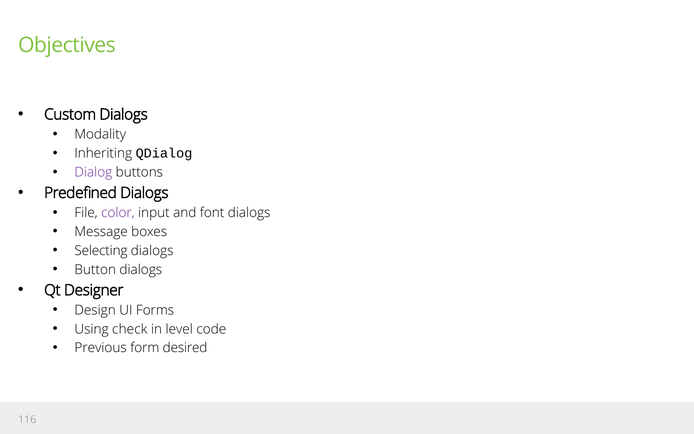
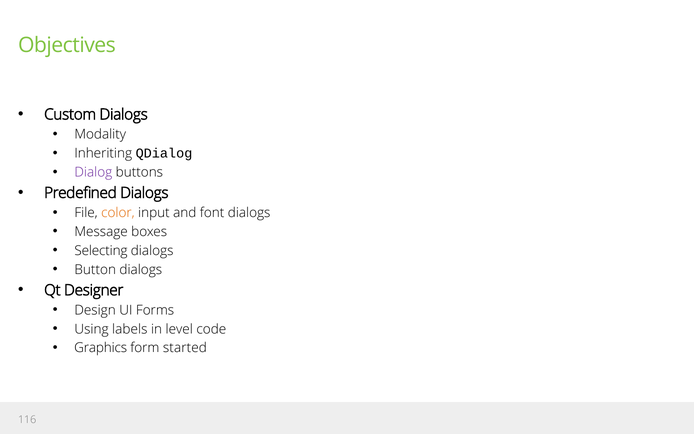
color colour: purple -> orange (118, 213)
check: check -> labels (130, 329)
Previous: Previous -> Graphics (101, 348)
desired: desired -> started (185, 348)
